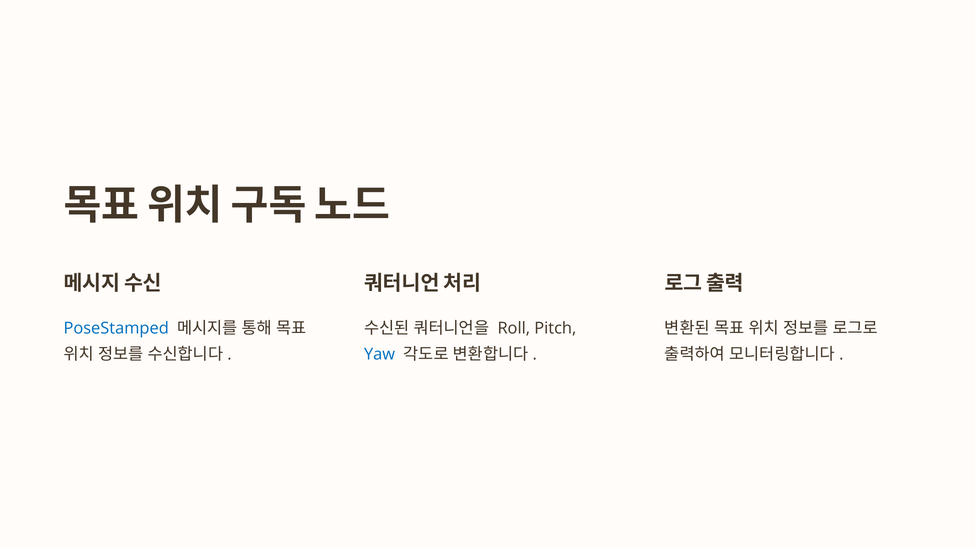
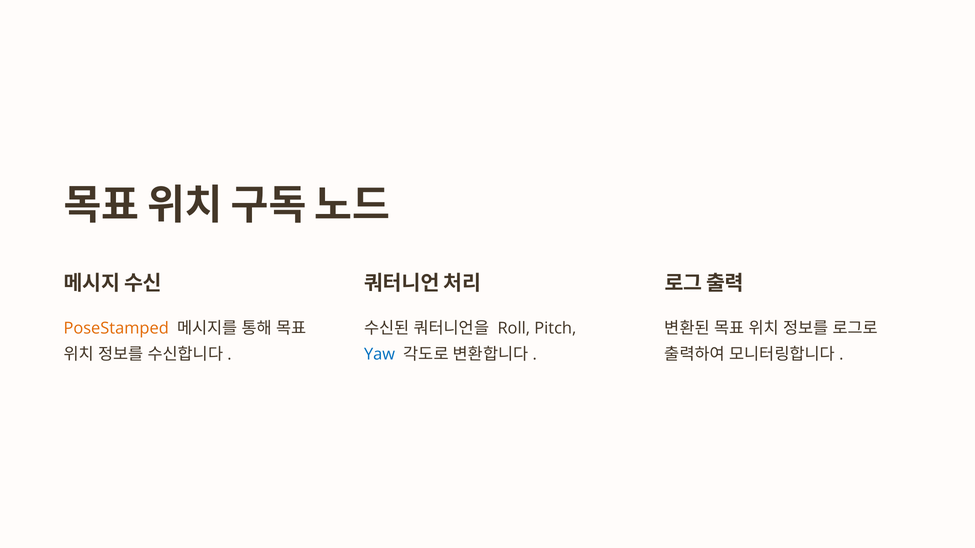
PoseStamped colour: blue -> orange (116, 328)
